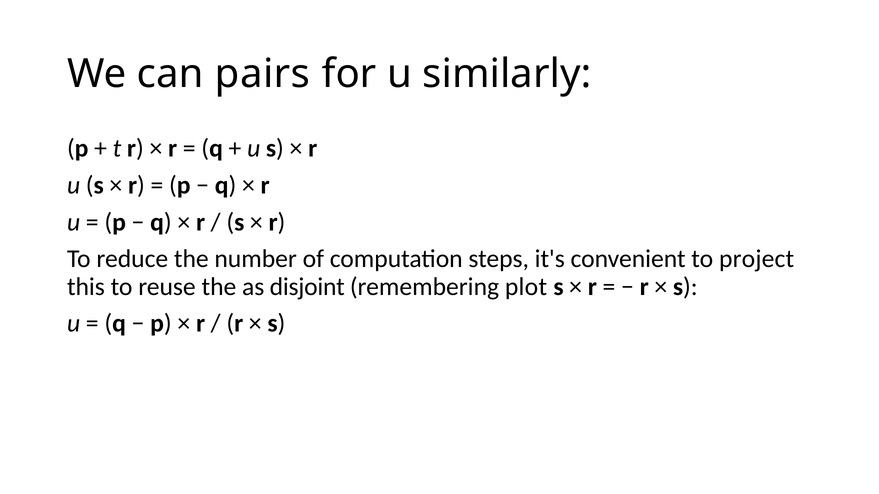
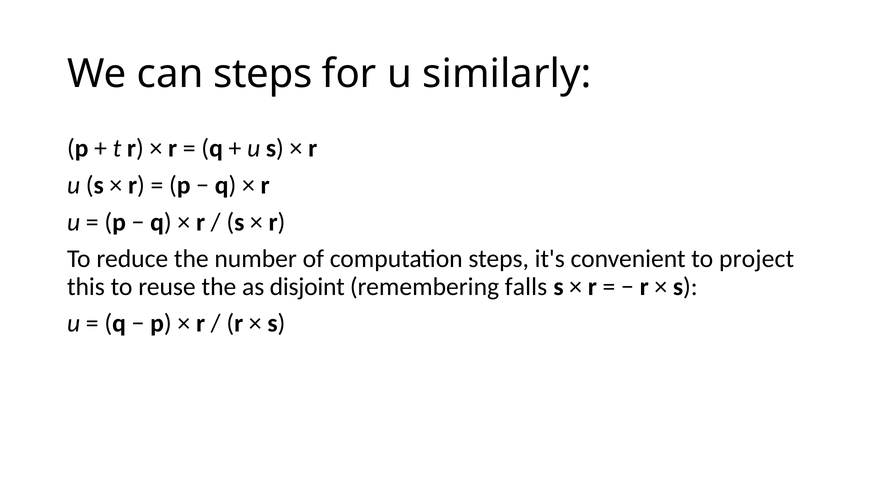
can pairs: pairs -> steps (263, 74)
plot: plot -> falls (526, 287)
